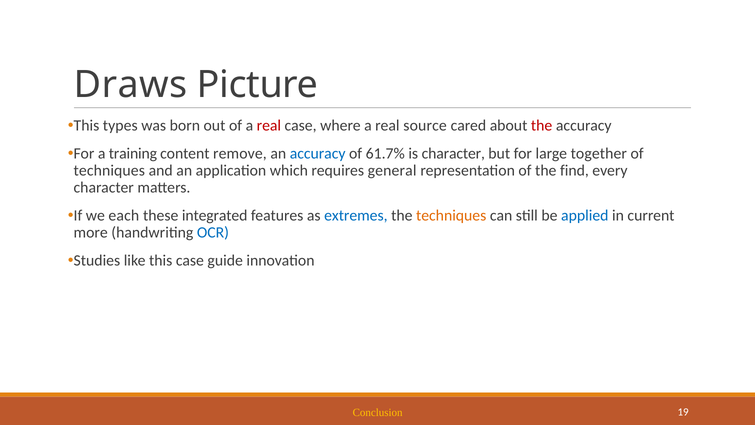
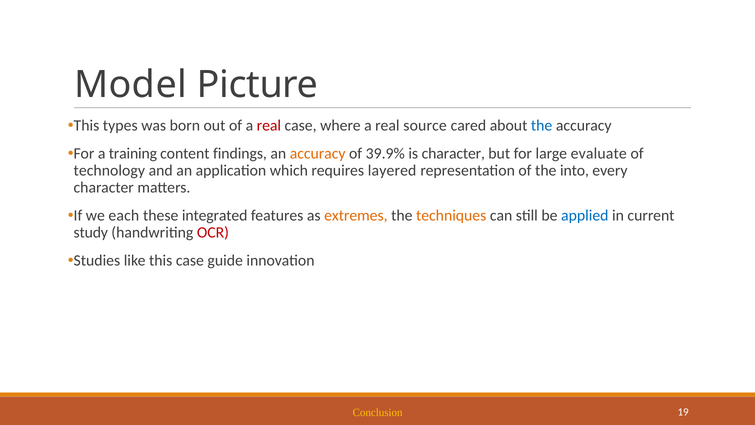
Draws: Draws -> Model (131, 85)
the colour: red -> blue (542, 126)
remove: remove -> findings (240, 154)
accuracy colour: blue -> orange (318, 154)
61.7%: 61.7% -> 39.9% (385, 154)
together: together -> evaluate (599, 154)
techniques: techniques -> technology (109, 171)
general: general -> layered (392, 171)
find: find -> into (574, 171)
extremes colour: blue -> orange (356, 216)
more: more -> study (91, 232)
OCR colour: blue -> red (213, 232)
